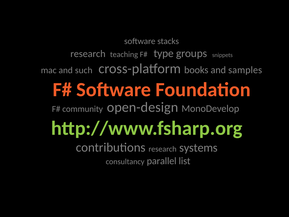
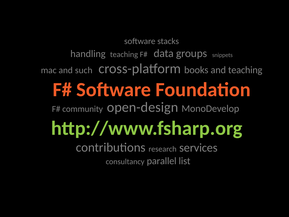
research: research -> handling (88, 54)
type: type -> data (164, 53)
and samples: samples -> teaching (245, 70)
systems: systems -> services (198, 148)
